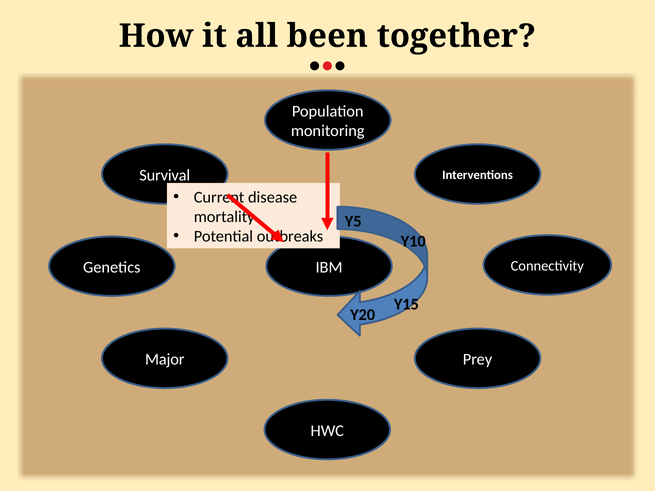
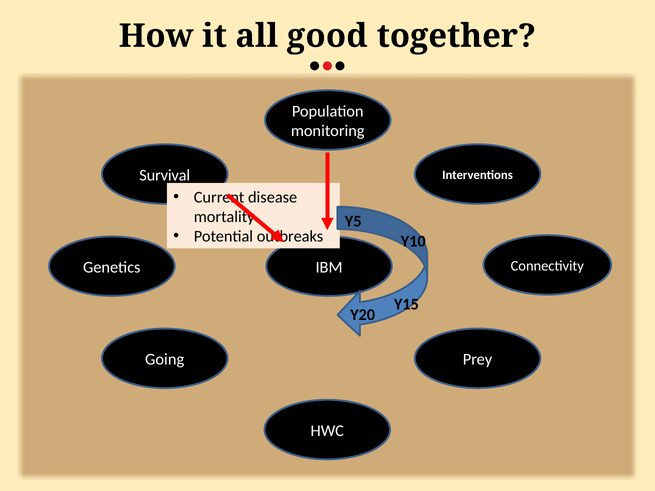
been: been -> good (327, 36)
Major: Major -> Going (165, 360)
